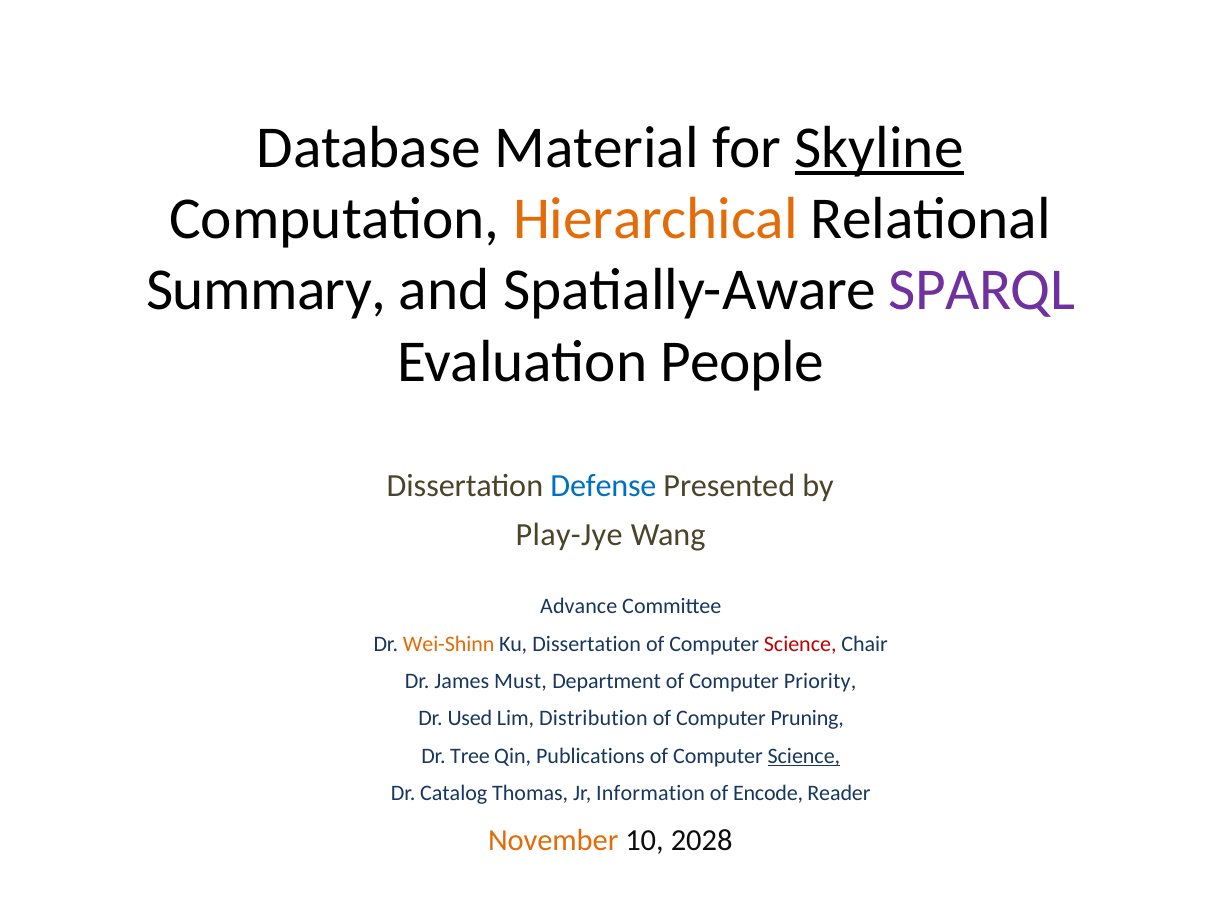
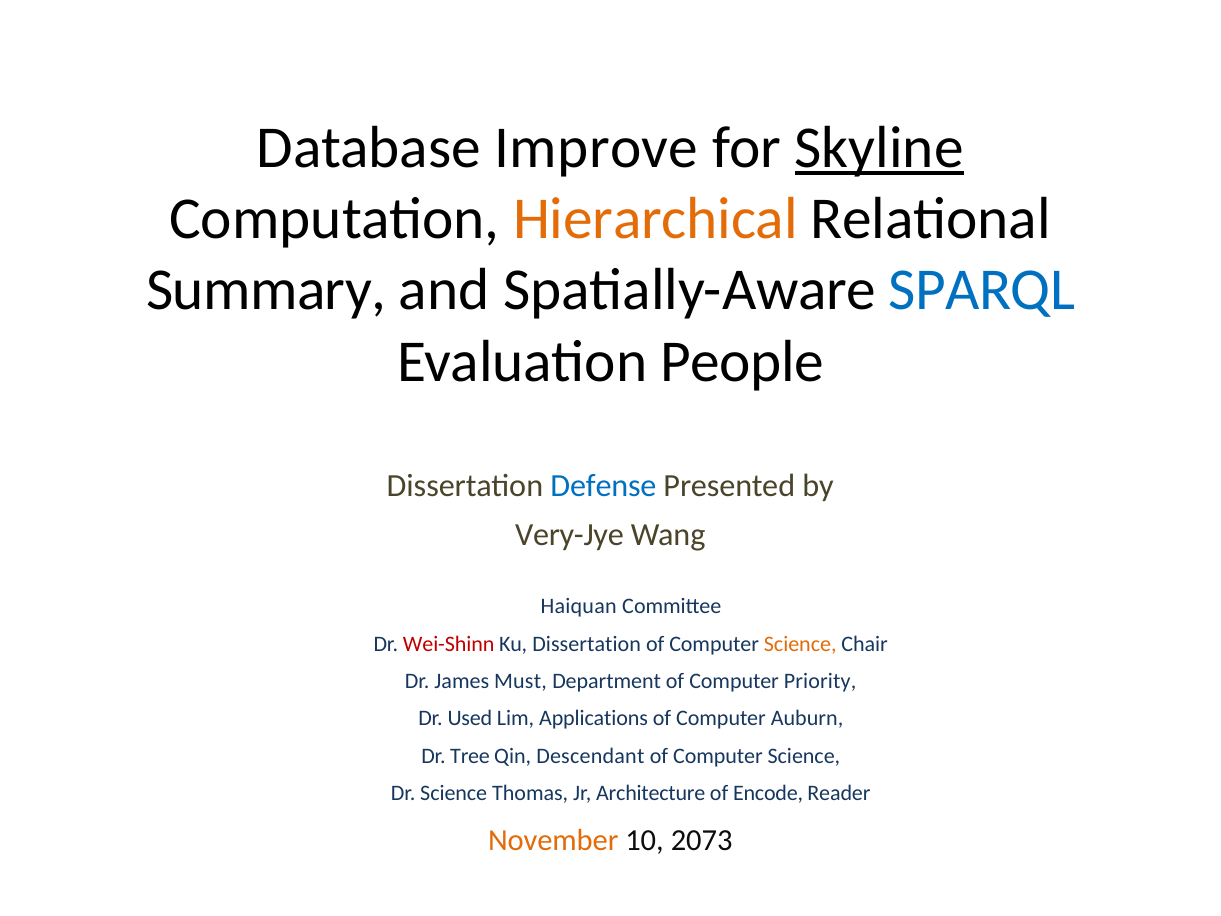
Material: Material -> Improve (596, 148)
SPARQL colour: purple -> blue (982, 290)
Play-Jye: Play-Jye -> Very-Jye (569, 535)
Advance: Advance -> Haiquan (579, 606)
Wei-Shinn colour: orange -> red (449, 644)
Science colour: red -> orange (800, 644)
Distribution: Distribution -> Applications (594, 718)
Pruning: Pruning -> Auburn (807, 718)
Publications: Publications -> Descendant (590, 756)
Science underline: present -> none (804, 756)
Dr Catalog: Catalog -> Science (454, 793)
Information: Information -> Architecture (651, 793)
2028: 2028 -> 2073 (702, 841)
